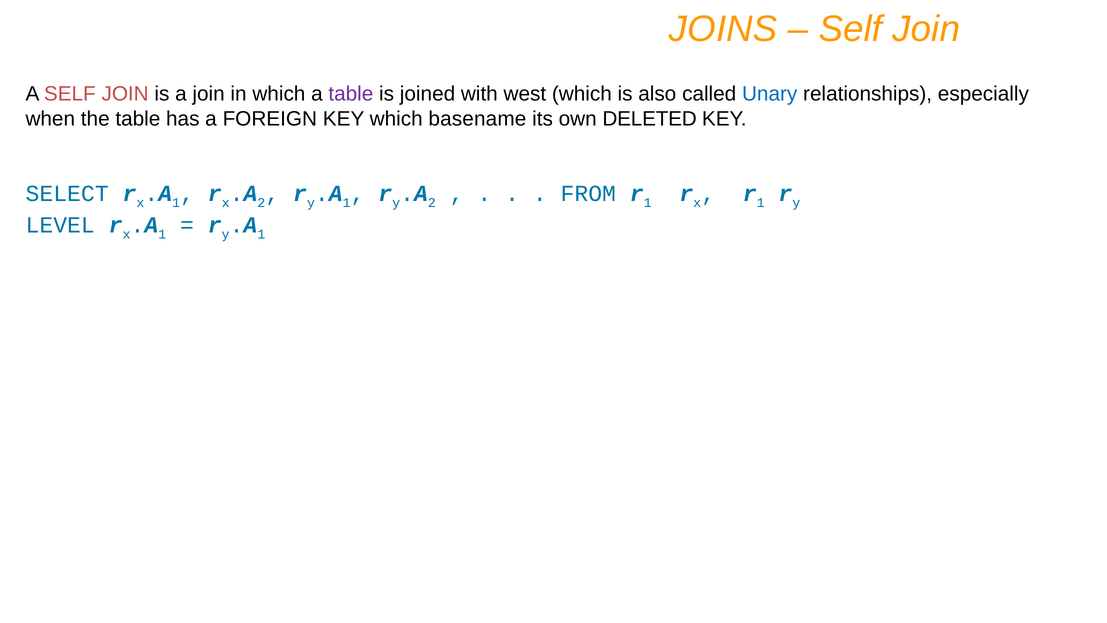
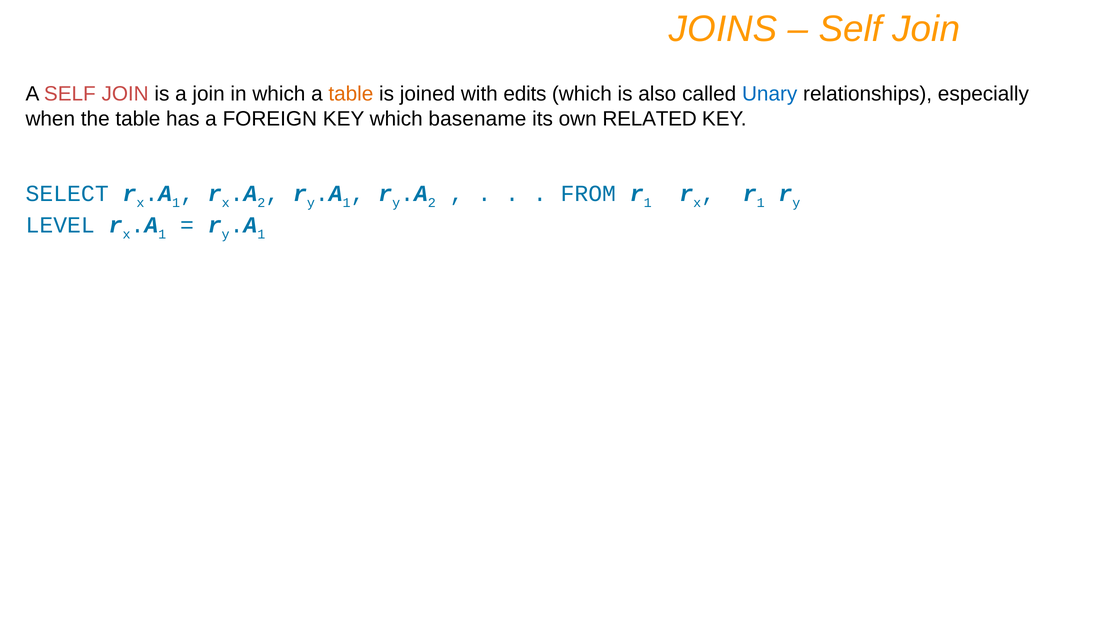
table colour: purple -> orange (351, 94)
west: west -> edits (525, 94)
DELETED: DELETED -> RELATED (650, 119)
